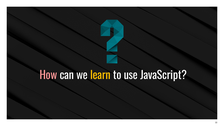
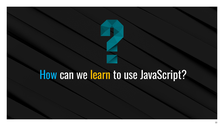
How colour: pink -> light blue (48, 75)
